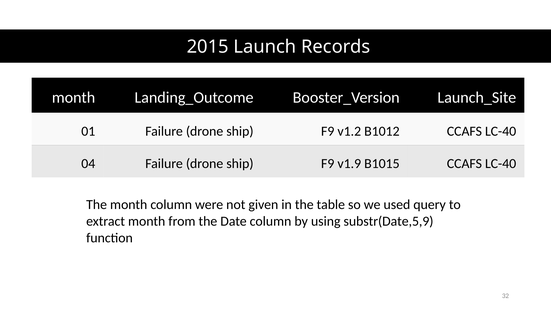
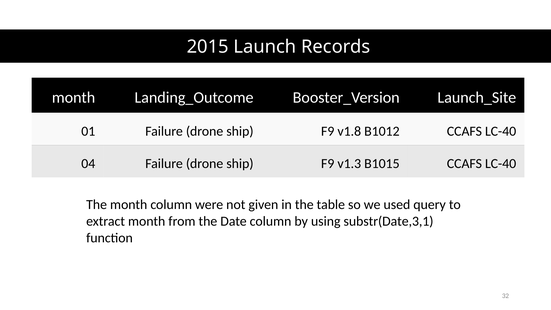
v1.2: v1.2 -> v1.8 (349, 131)
v1.9: v1.9 -> v1.3 (349, 163)
substr(Date,5,9: substr(Date,5,9 -> substr(Date,3,1 (389, 221)
